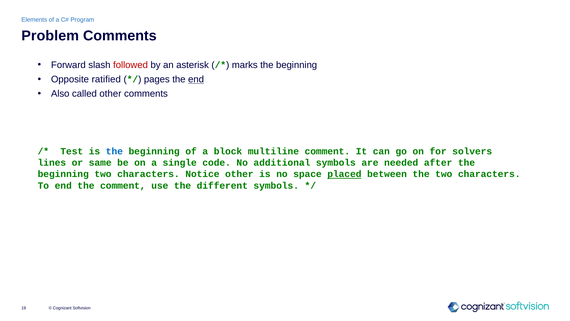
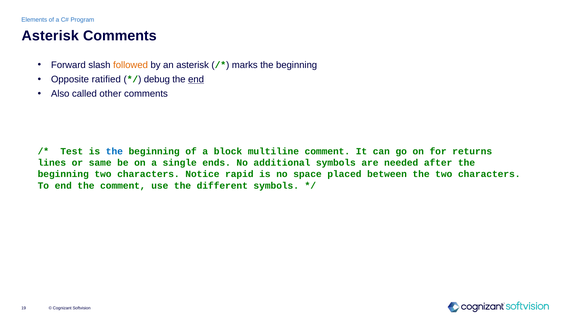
Problem: Problem -> Asterisk (50, 36)
followed colour: red -> orange (131, 65)
pages: pages -> debug (157, 79)
solvers: solvers -> returns (472, 151)
code: code -> ends (217, 163)
Notice other: other -> rapid (239, 174)
placed underline: present -> none (344, 174)
